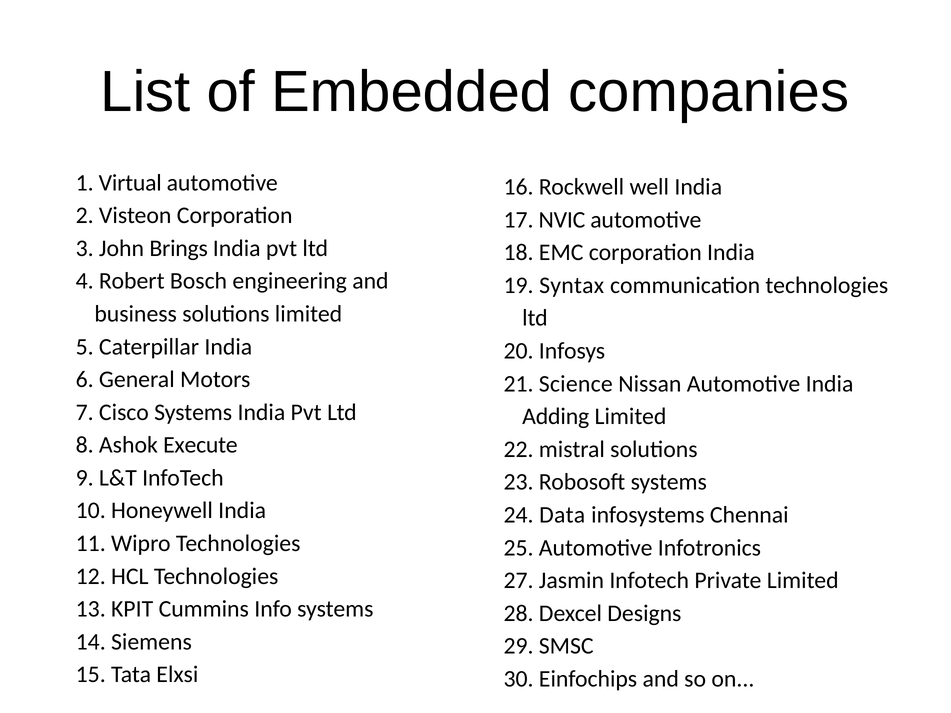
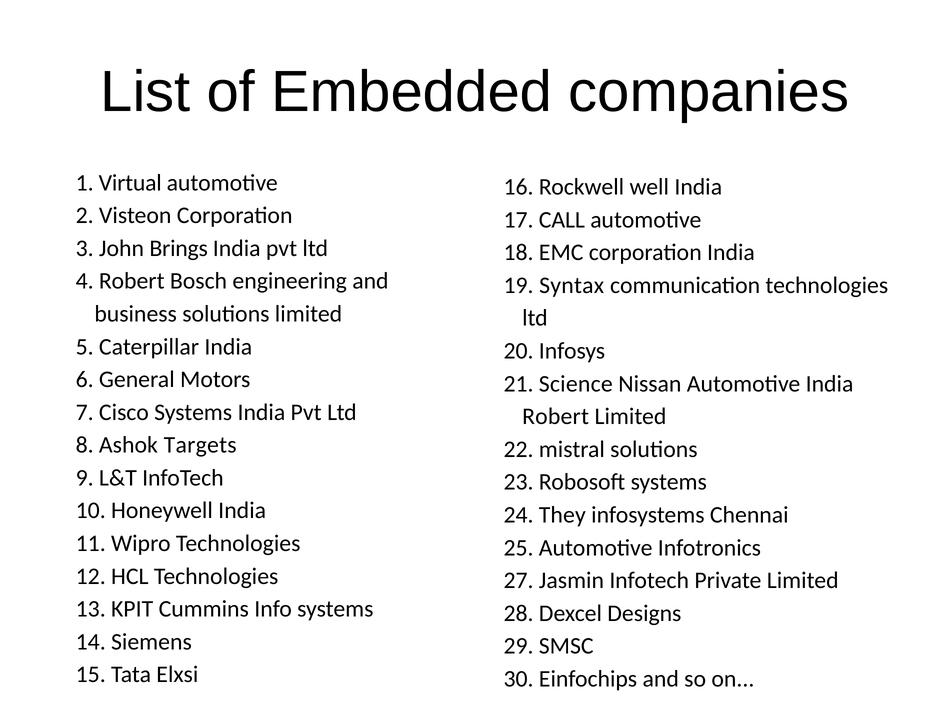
NVIC: NVIC -> CALL (562, 220)
Adding: Adding -> Robert (556, 417)
Execute: Execute -> Targets (200, 445)
Data: Data -> They (562, 515)
